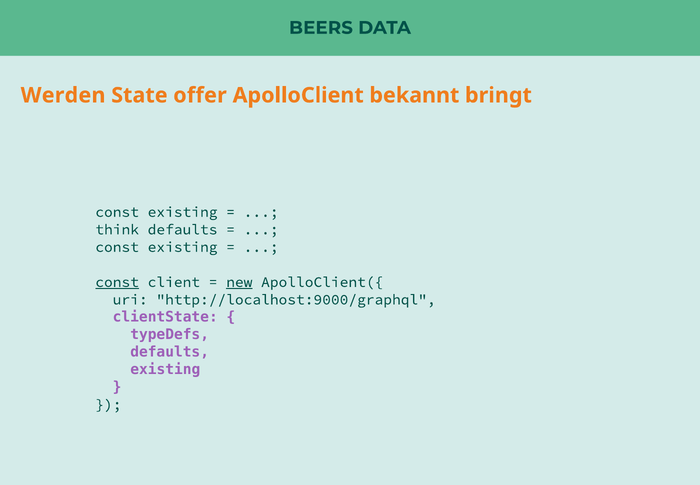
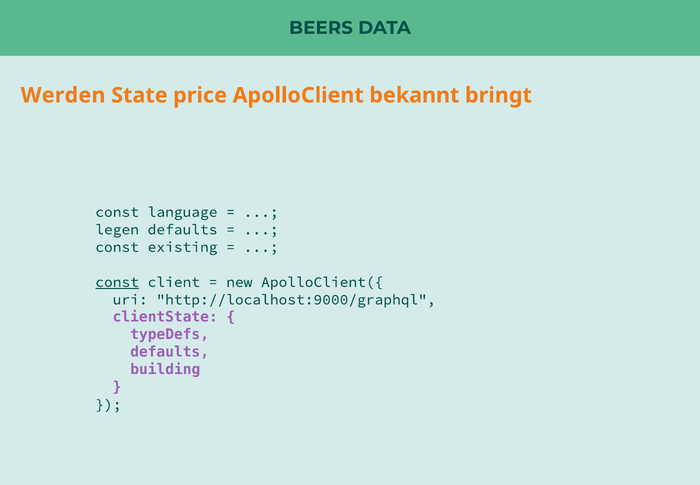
offer: offer -> price (200, 95)
existing: existing -> language (183, 212)
think: think -> legen (117, 229)
new underline: present -> none (239, 282)
existing: existing -> building (165, 369)
